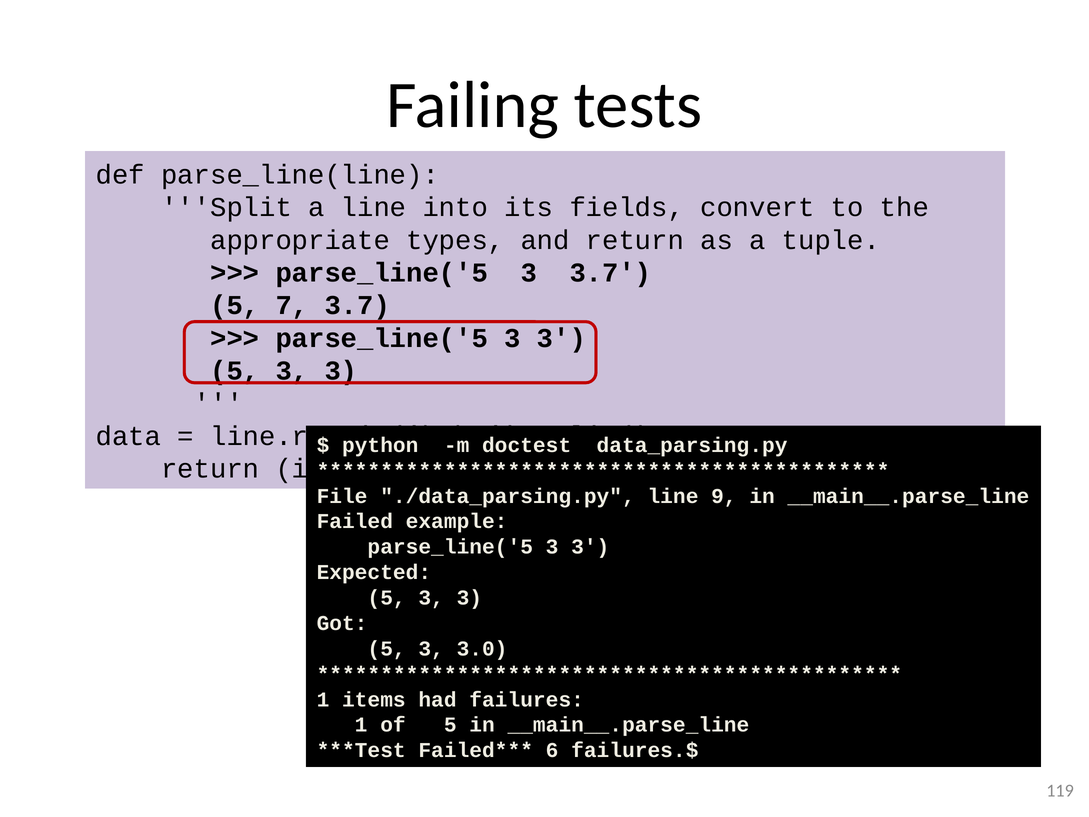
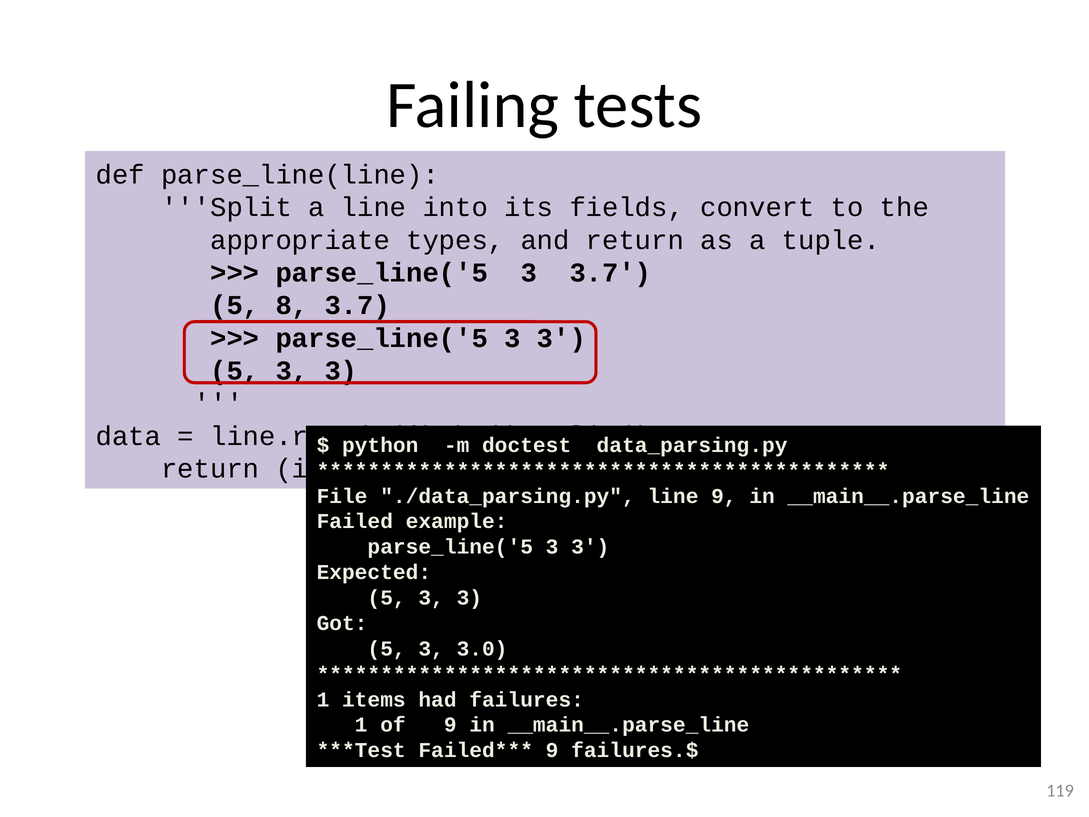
7: 7 -> 8 (292, 305)
of 5: 5 -> 9 (450, 725)
6: 6 -> 9 (552, 750)
